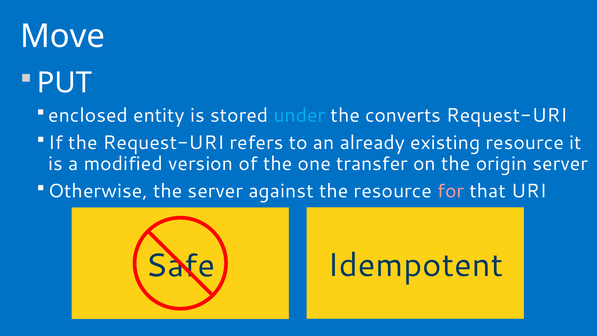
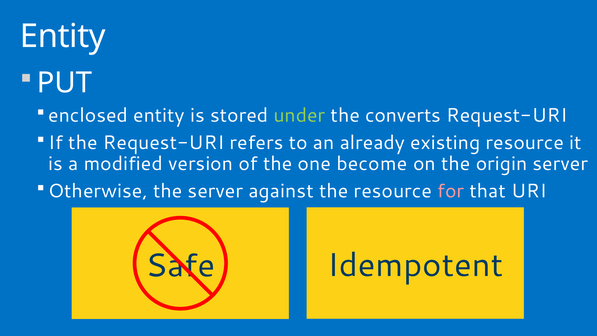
Move: Move -> Entity (63, 36)
under colour: light blue -> light green (299, 115)
transfer: transfer -> become (372, 164)
